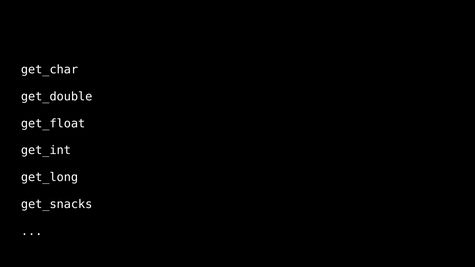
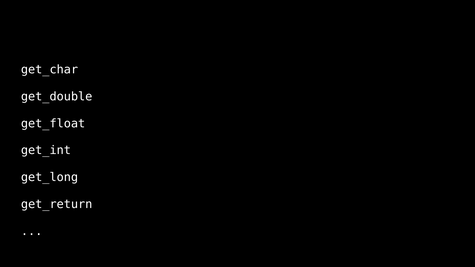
get_snacks: get_snacks -> get_return (57, 204)
